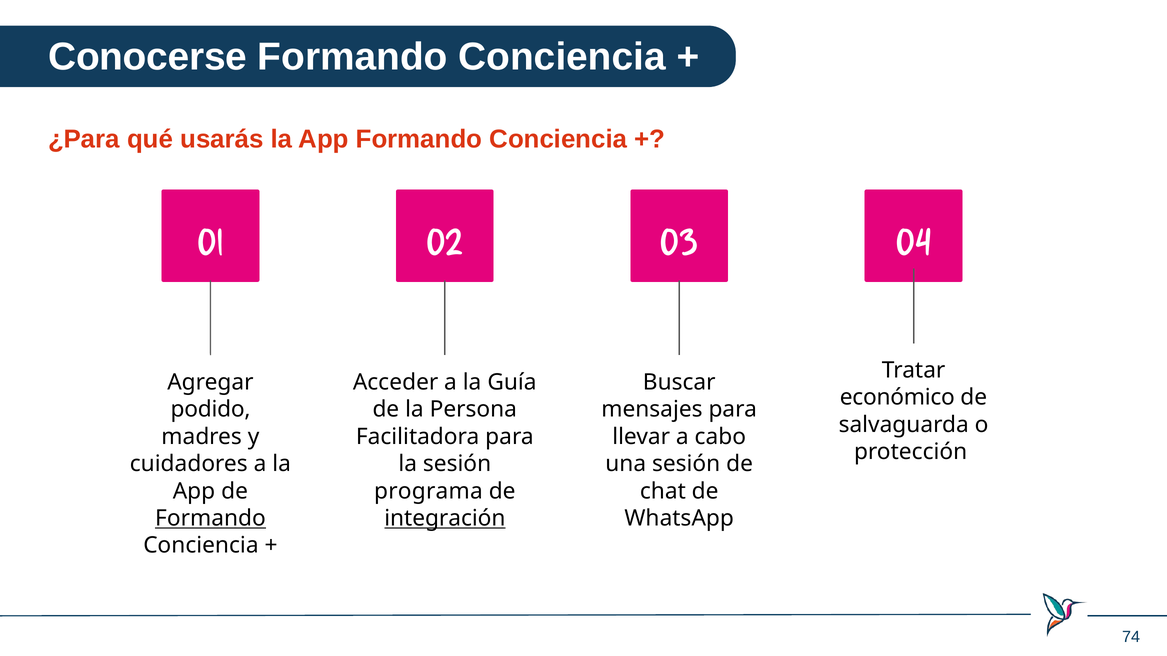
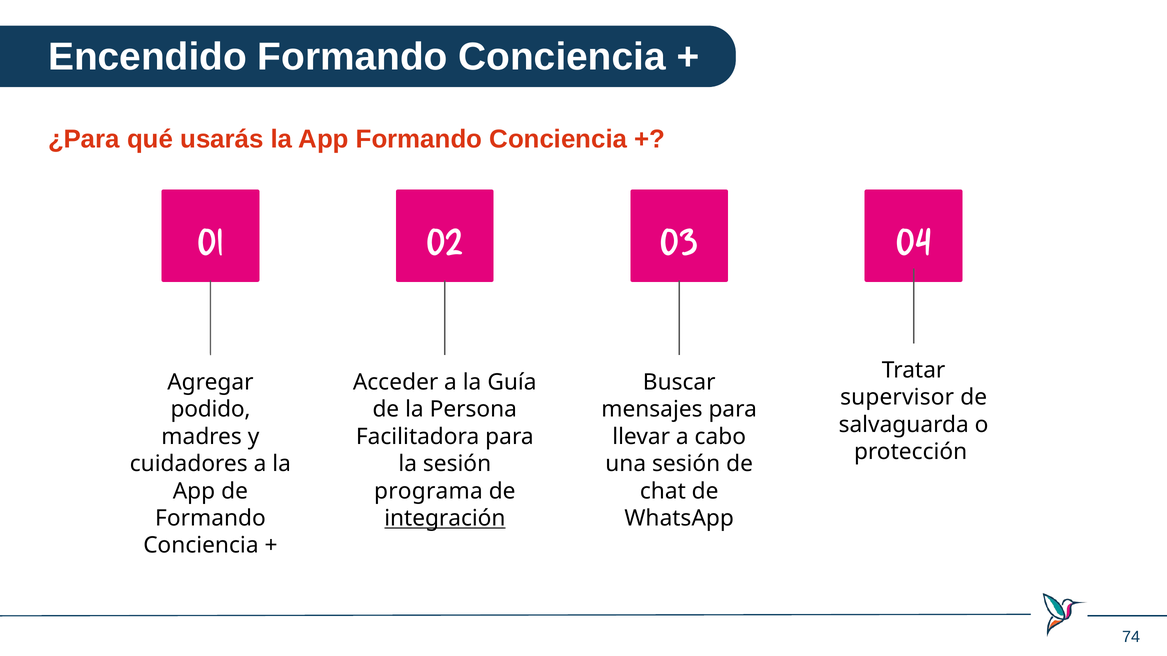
Conocerse: Conocerse -> Encendido (147, 57)
económico: económico -> supervisor (897, 398)
Formando underline: present -> none (210, 519)
